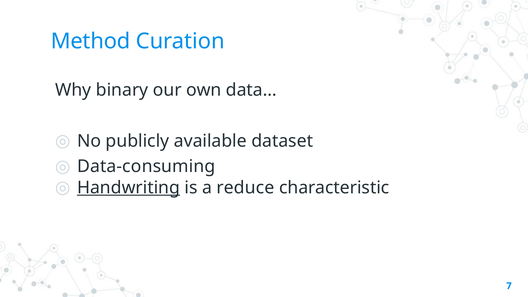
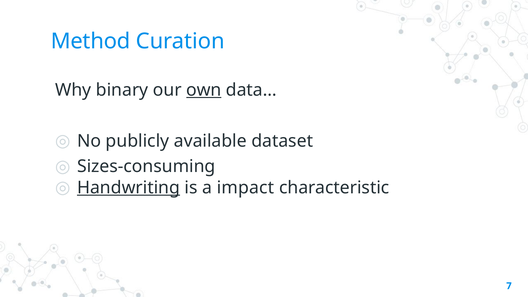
own underline: none -> present (204, 90)
Data-consuming: Data-consuming -> Sizes-consuming (146, 166)
reduce: reduce -> impact (245, 188)
